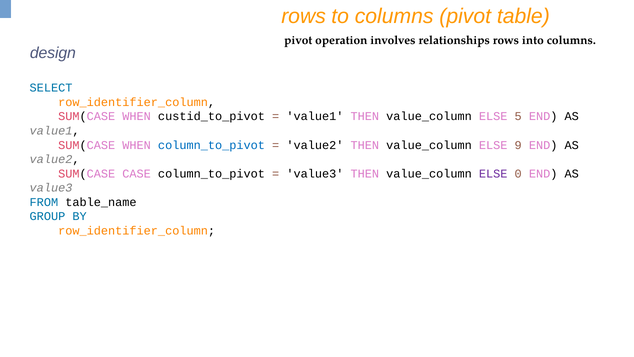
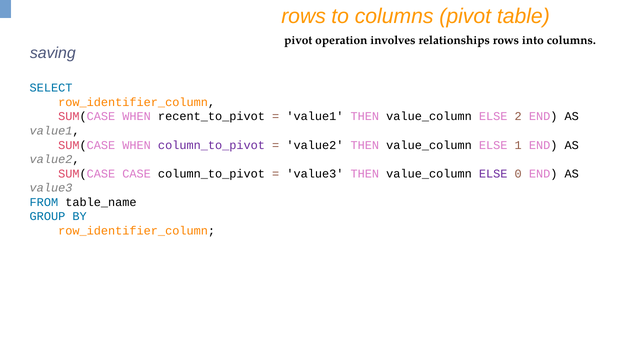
design: design -> saving (53, 53)
custid_to_pivot: custid_to_pivot -> recent_to_pivot (211, 116)
5: 5 -> 2 (518, 116)
column_to_pivot colour: blue -> purple (211, 145)
9: 9 -> 1 (518, 145)
